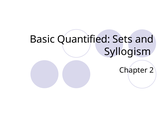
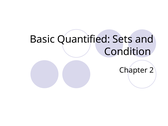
Syllogism: Syllogism -> Condition (128, 52)
